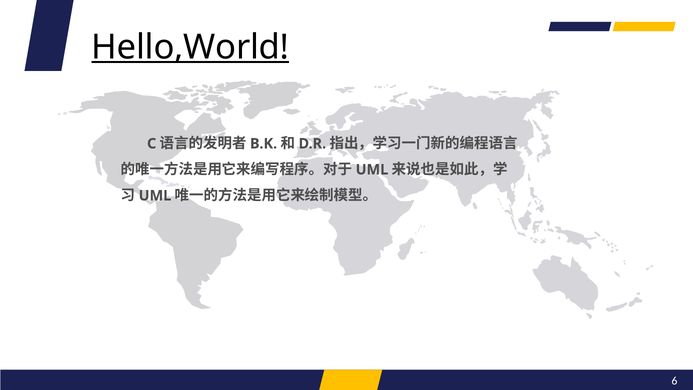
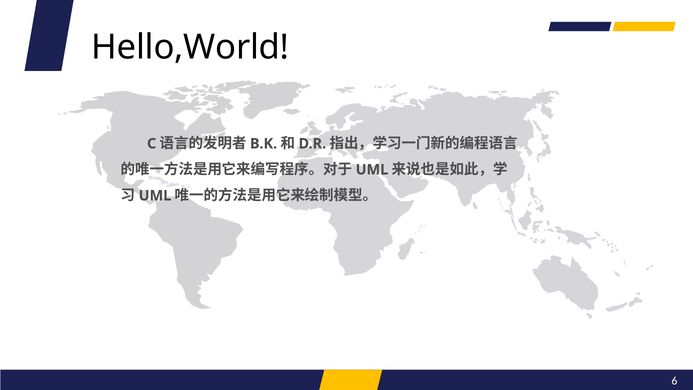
Hello,World underline: present -> none (190, 47)
